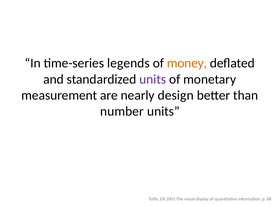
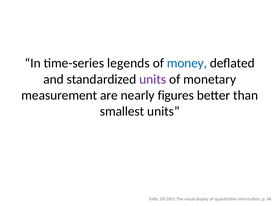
money colour: orange -> blue (187, 63)
design: design -> figures (176, 95)
number: number -> smallest (122, 111)
